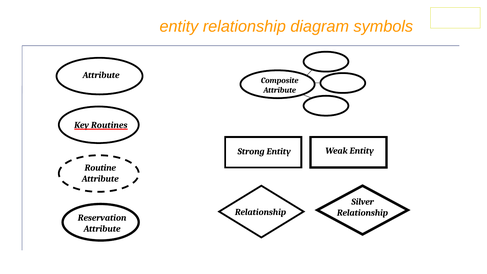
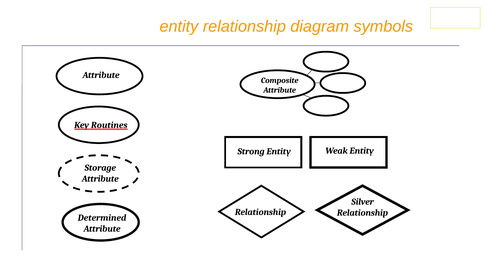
Routine: Routine -> Storage (100, 168)
Reservation: Reservation -> Determined (102, 218)
